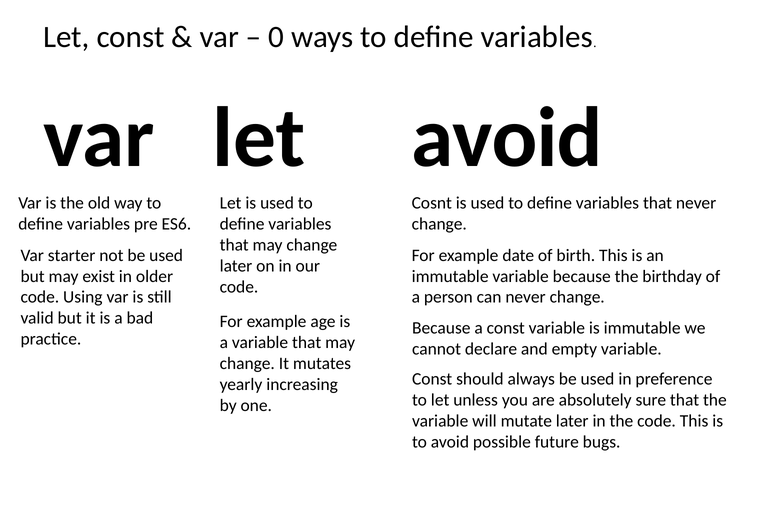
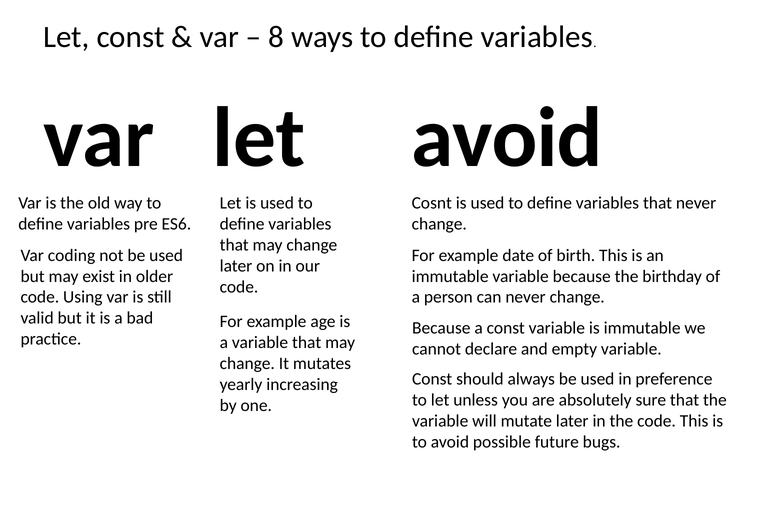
0: 0 -> 8 (276, 37)
starter: starter -> coding (72, 255)
